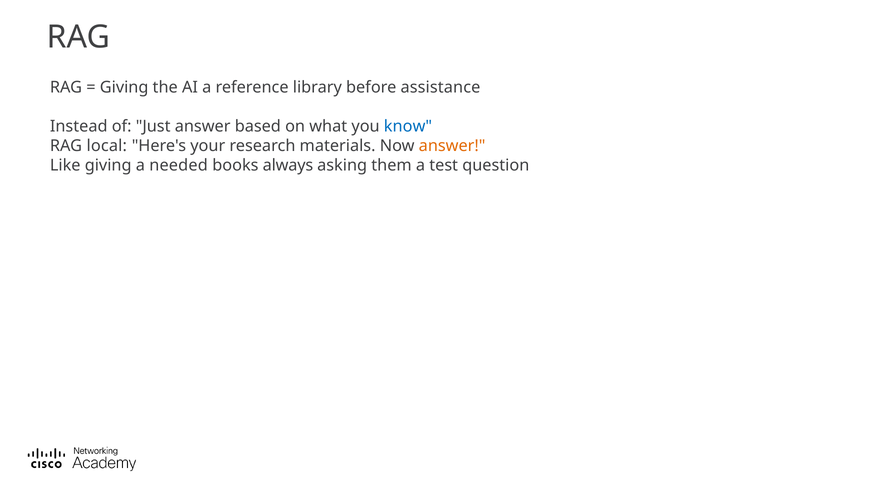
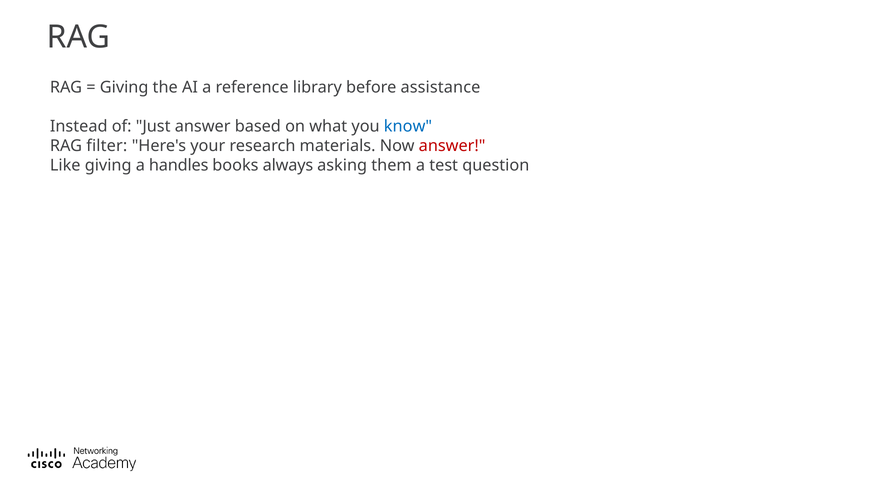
local: local -> filter (107, 146)
answer colour: orange -> red (452, 146)
needed: needed -> handles (179, 166)
